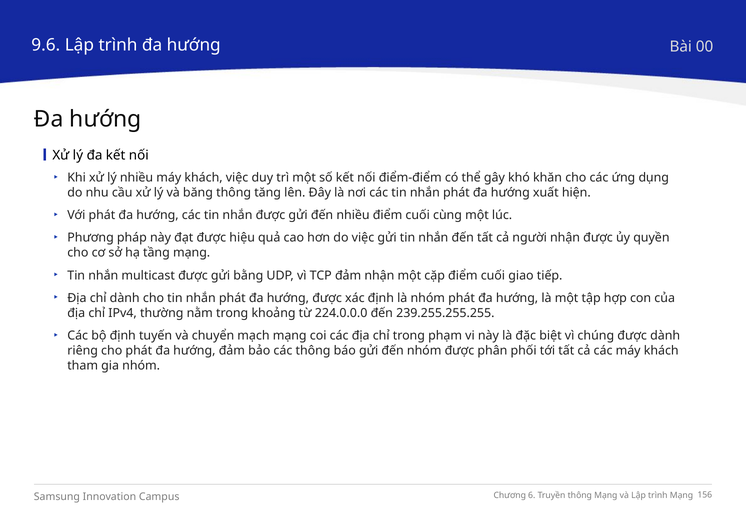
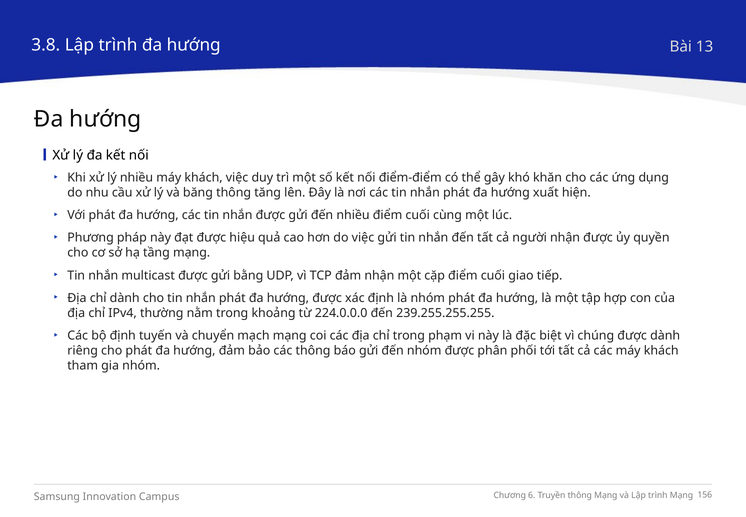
9.6: 9.6 -> 3.8 (46, 45)
00: 00 -> 13 (705, 46)
